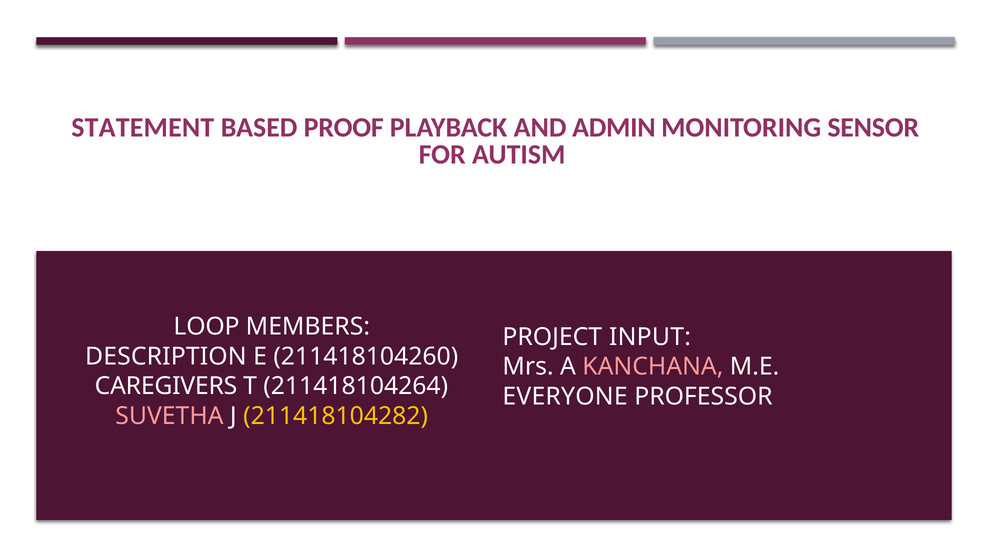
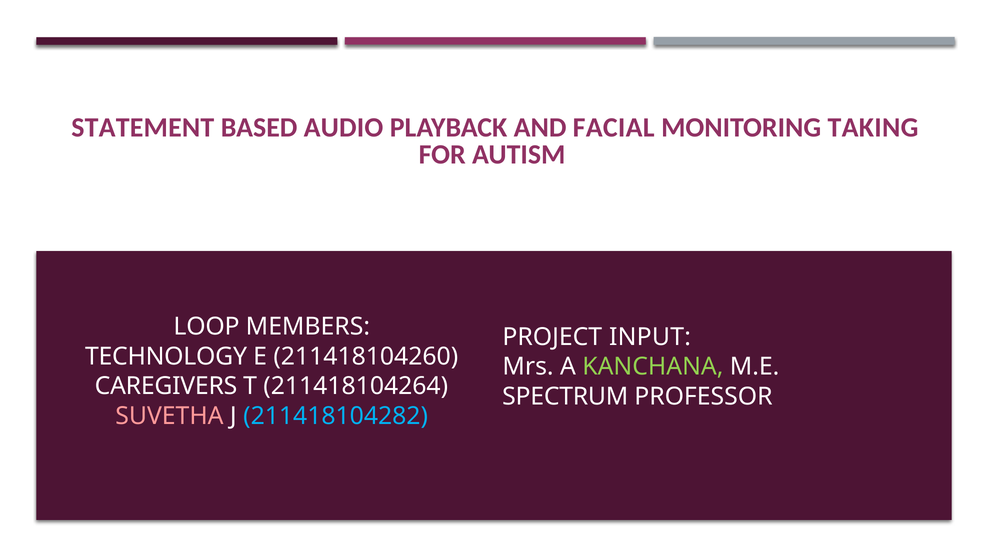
PROOF: PROOF -> AUDIO (343, 127)
ADMIN: ADMIN -> FACIAL (614, 127)
SENSOR: SENSOR -> TAKING (873, 127)
DESCRIPTION: DESCRIPTION -> TECHNOLOGY (166, 356)
KANCHANA colour: pink -> light green (653, 366)
EVERYONE: EVERYONE -> SPECTRUM (565, 396)
211418104282 colour: yellow -> light blue (336, 415)
